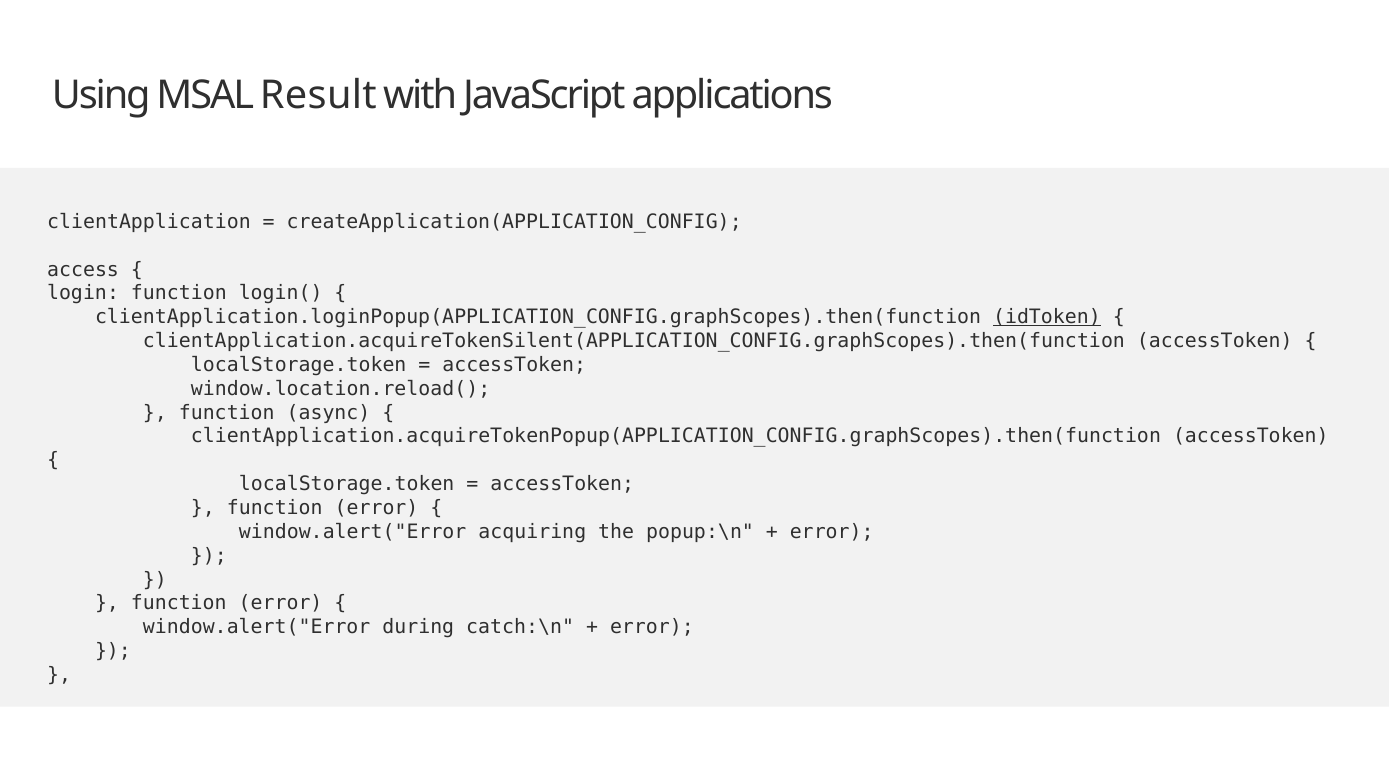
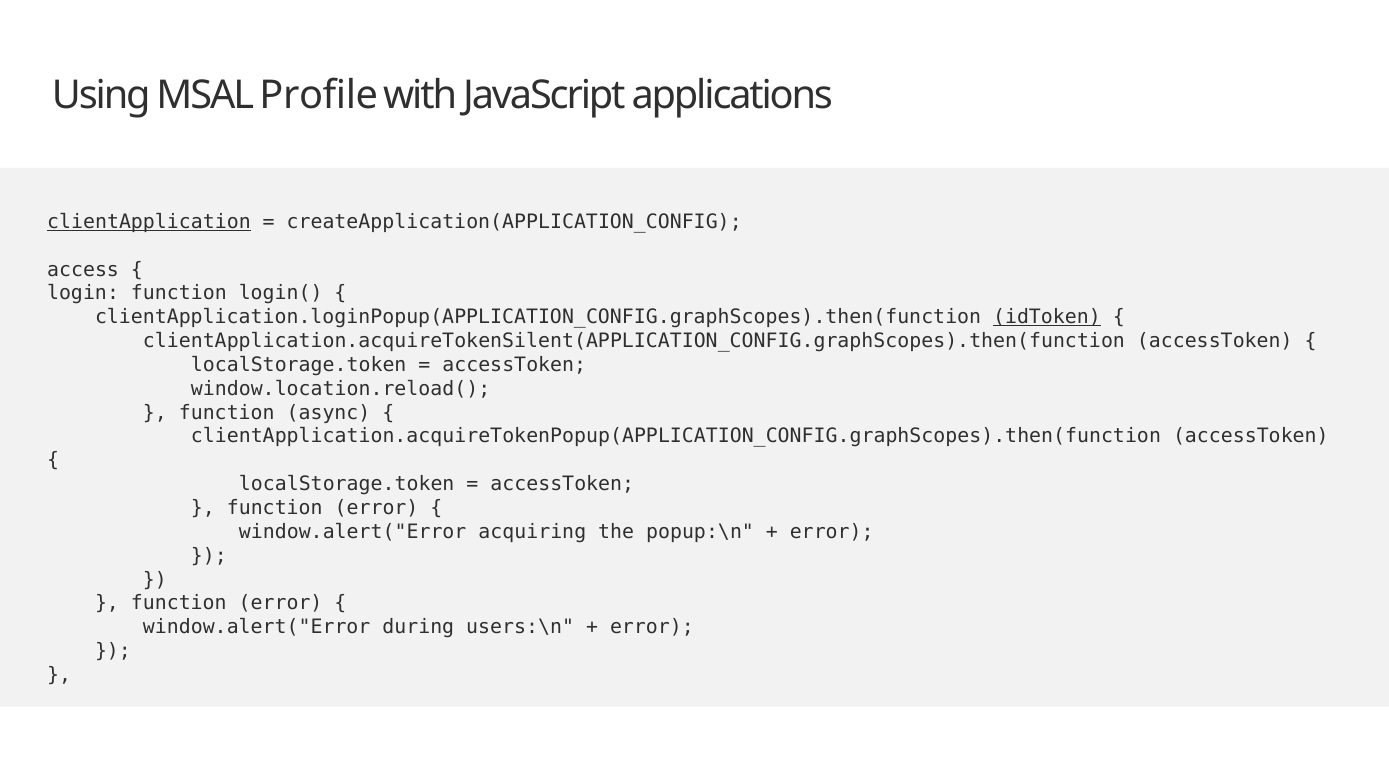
Result: Result -> Profile (319, 95)
clientApplication underline: none -> present (149, 222)
catch:\n: catch:\n -> users:\n (520, 627)
